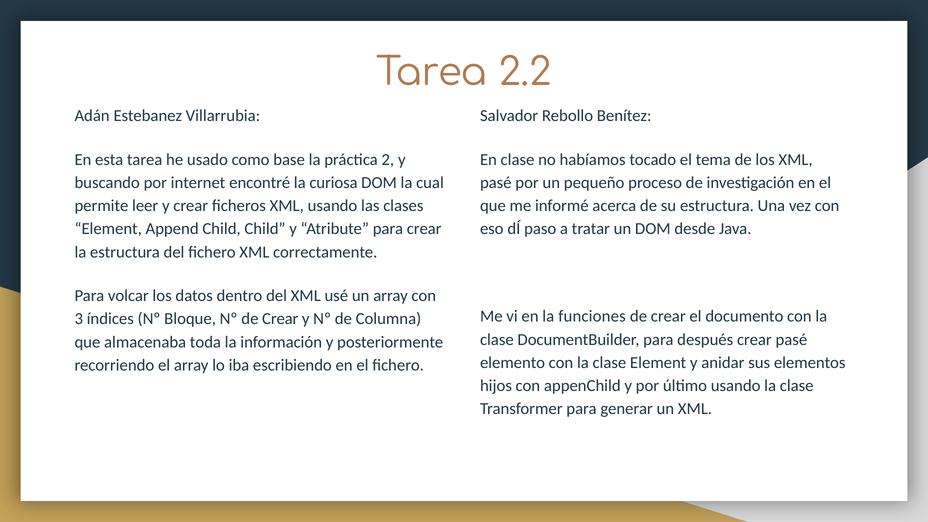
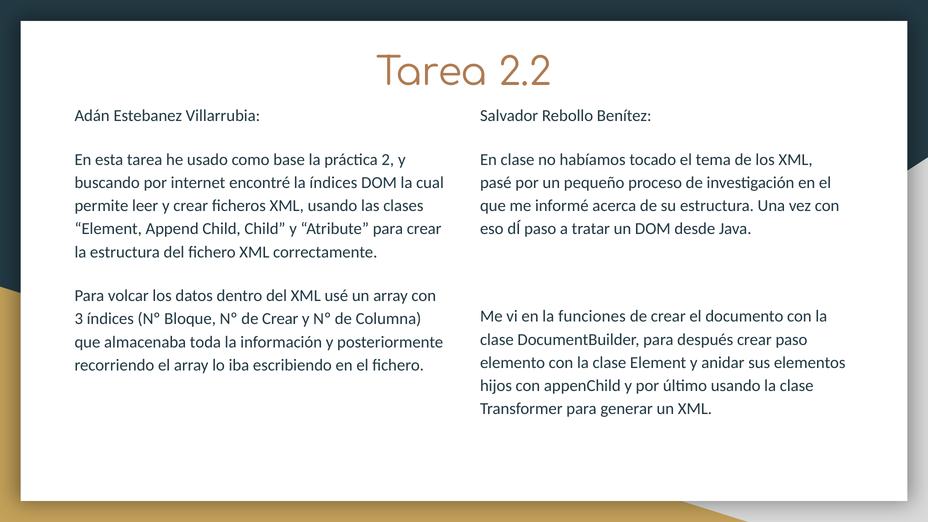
la curiosa: curiosa -> índices (333, 183)
crear pasé: pasé -> paso (791, 340)
